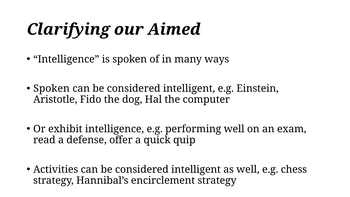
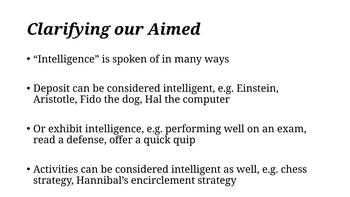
Spoken: Spoken -> Deposit (52, 89)
